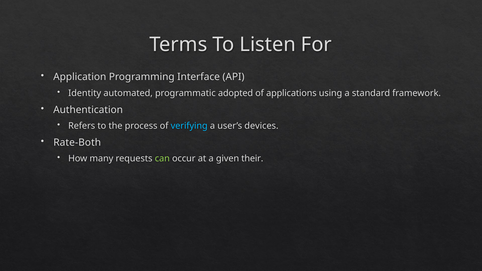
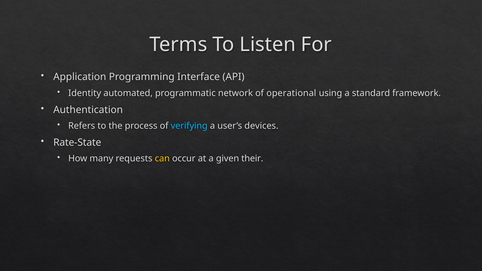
adopted: adopted -> network (236, 93)
applications: applications -> operational (291, 93)
Rate-Both: Rate-Both -> Rate-State (77, 143)
can colour: light green -> yellow (162, 159)
